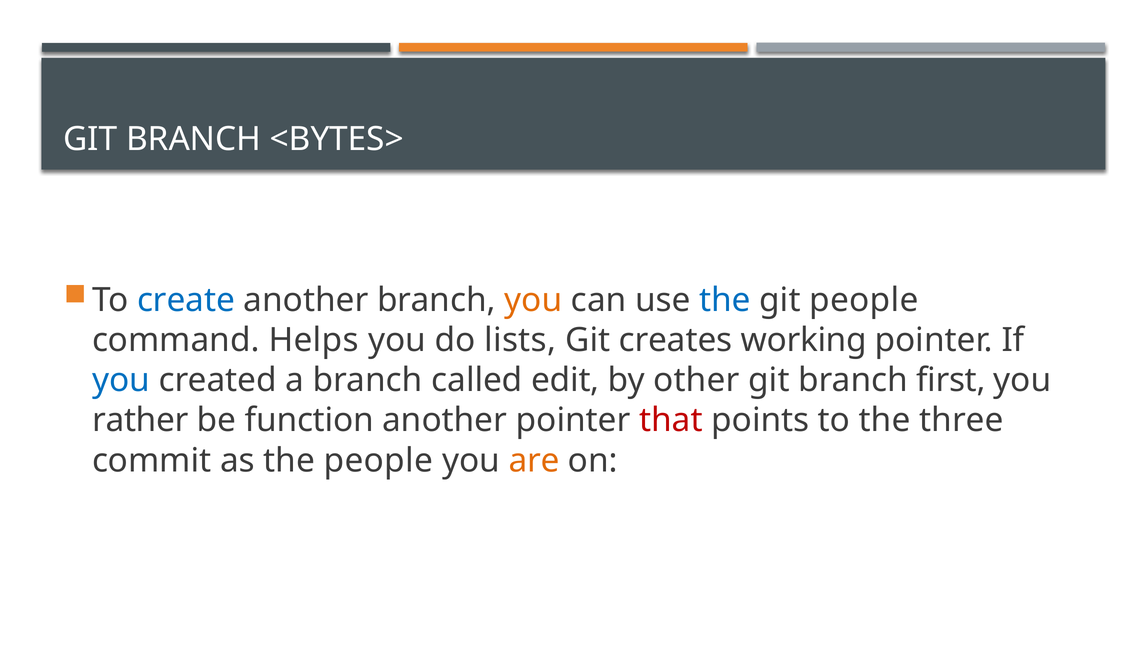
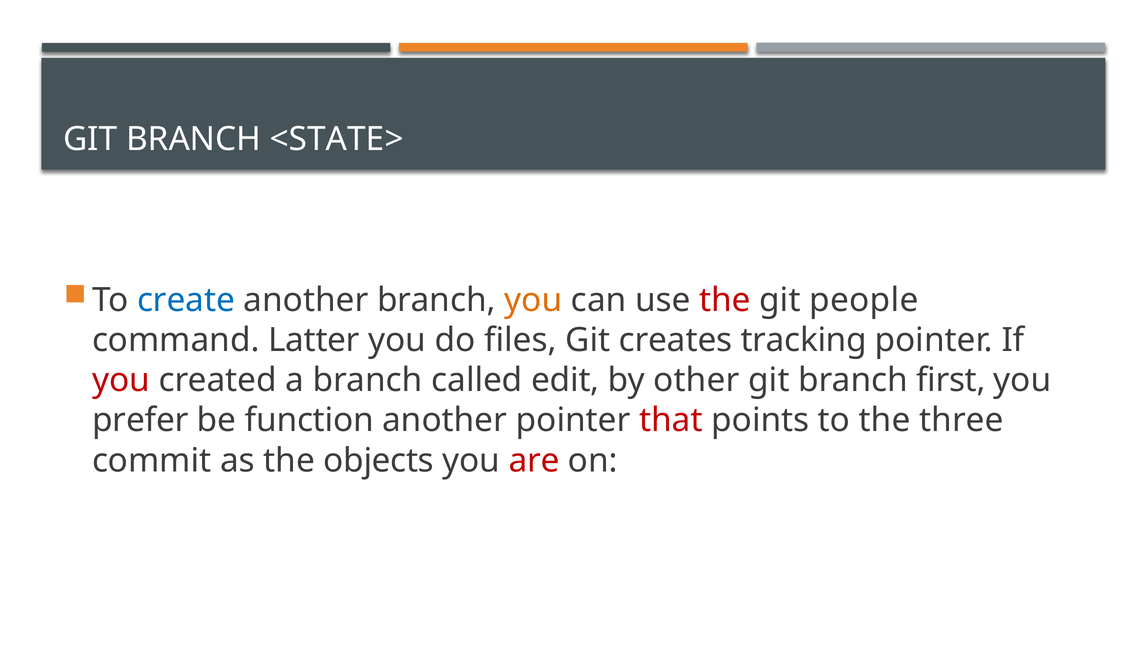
<BYTES>: <BYTES> -> <STATE> (337, 139)
the colour: blue -> red (725, 300)
Helps: Helps -> Latter (314, 340)
lists: lists -> files (520, 340)
working: working -> tracking (804, 340)
you colour: blue -> red (121, 380)
rather: rather -> prefer (140, 421)
the people: people -> objects (379, 461)
are colour: orange -> red (534, 461)
